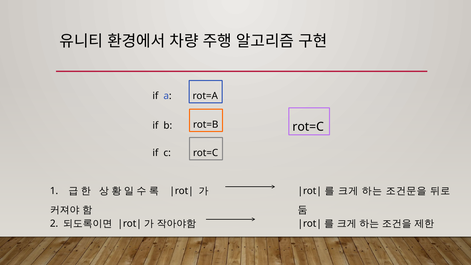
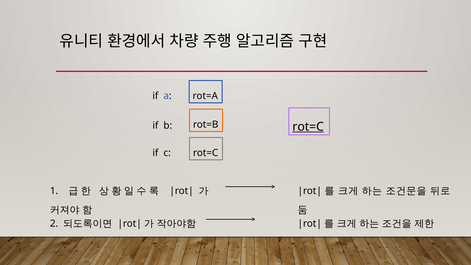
rot=C underline: none -> present (308, 127)
